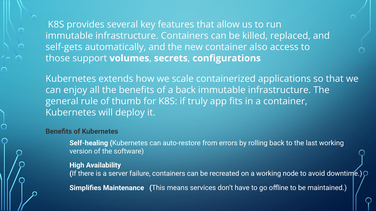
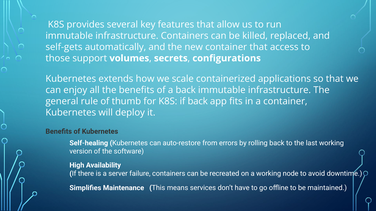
container also: also -> that (258, 47)
if truly: truly -> back (198, 101)
